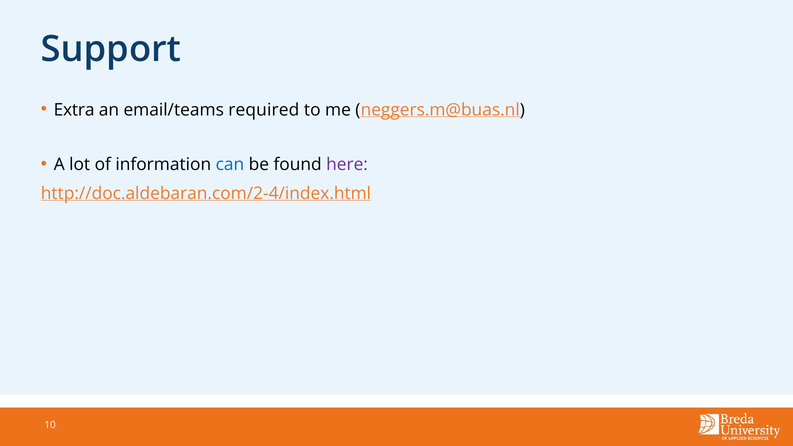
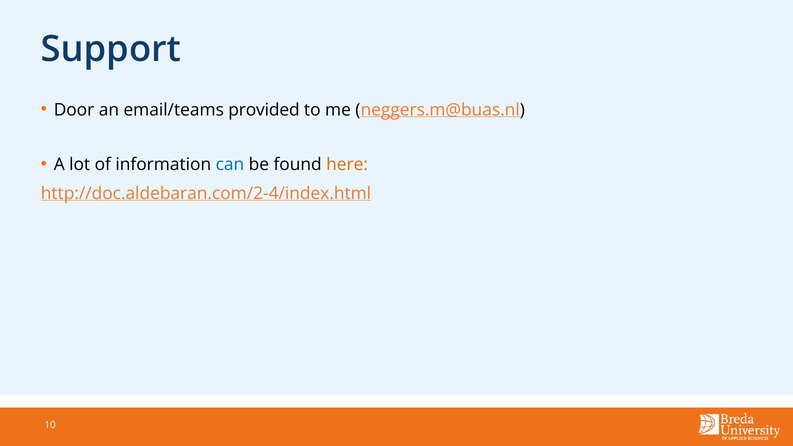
Extra: Extra -> Door (74, 110)
required: required -> provided (264, 110)
here colour: purple -> orange (347, 164)
